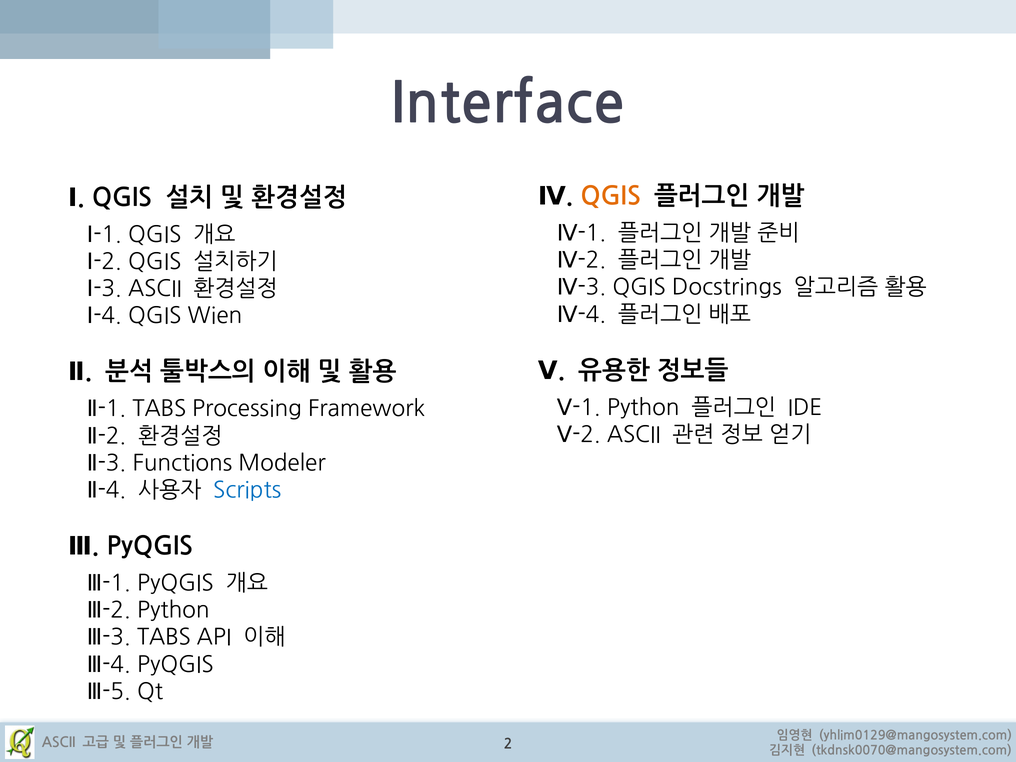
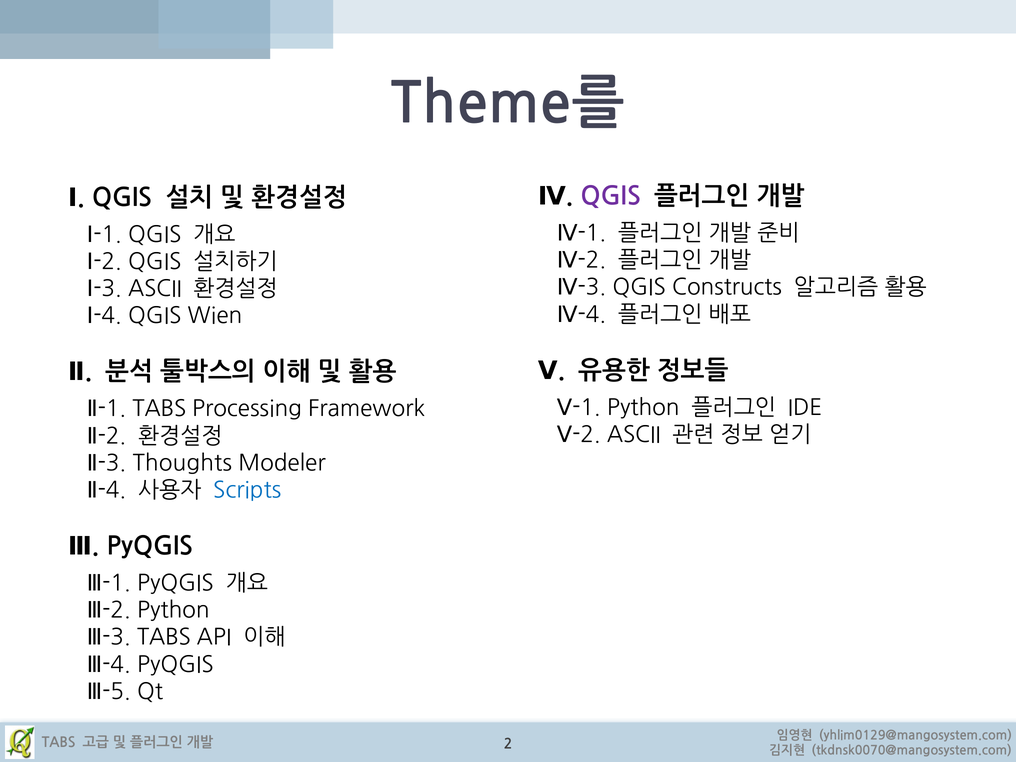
Interface: Interface -> Theme를 (508, 104)
QGIS colour: orange -> purple (611, 196)
Docstrings: Docstrings -> Constructs (727, 288)
Functions: Functions -> Thoughts (182, 463)
ASCII: ASCII -> TABS (59, 743)
